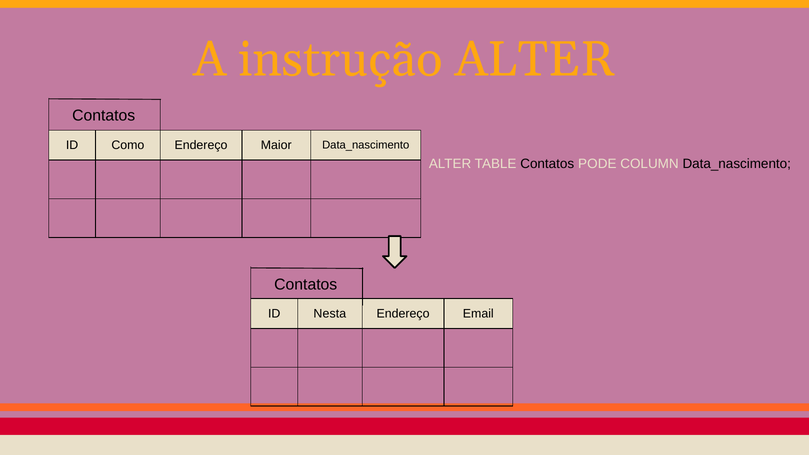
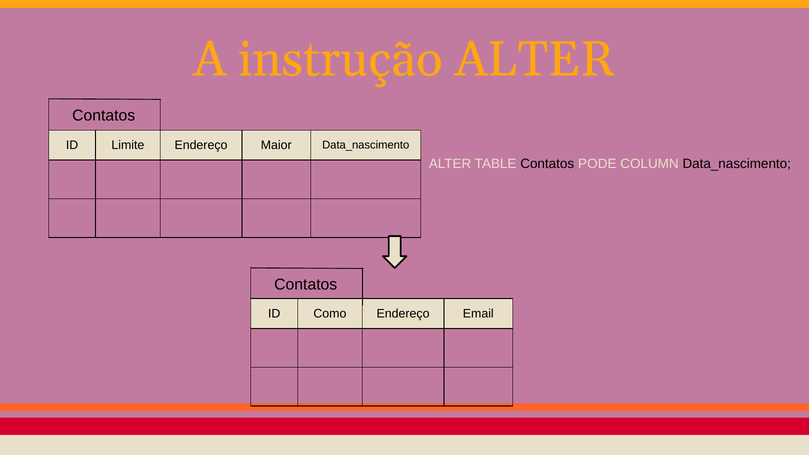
Como: Como -> Limite (128, 145)
Nesta: Nesta -> Como (330, 314)
